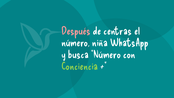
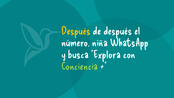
Después colour: pink -> yellow (76, 31)
de centras: centras -> después (118, 31)
busca Número: Número -> Explora (106, 55)
